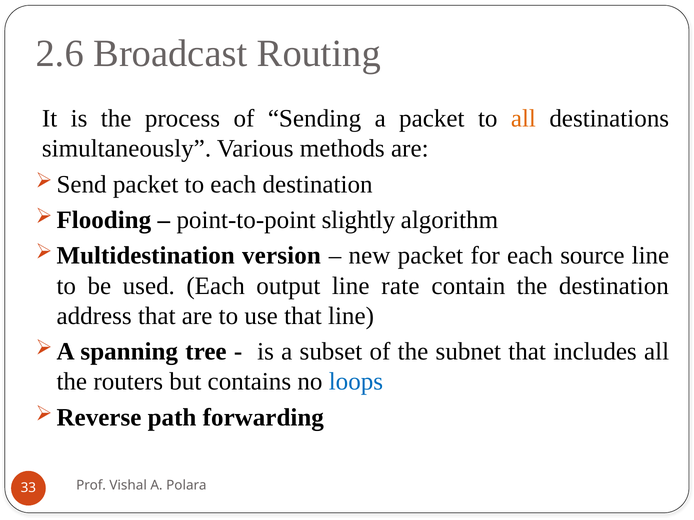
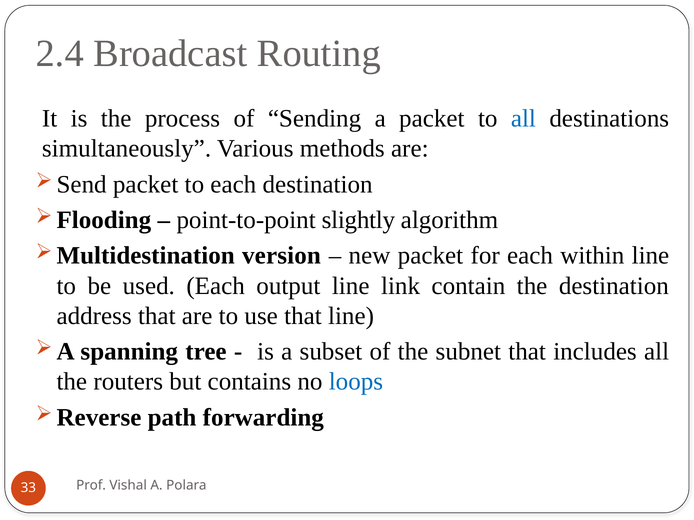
2.6: 2.6 -> 2.4 (60, 54)
all colour: orange -> blue (523, 119)
source: source -> within (592, 256)
rate: rate -> link (401, 286)
